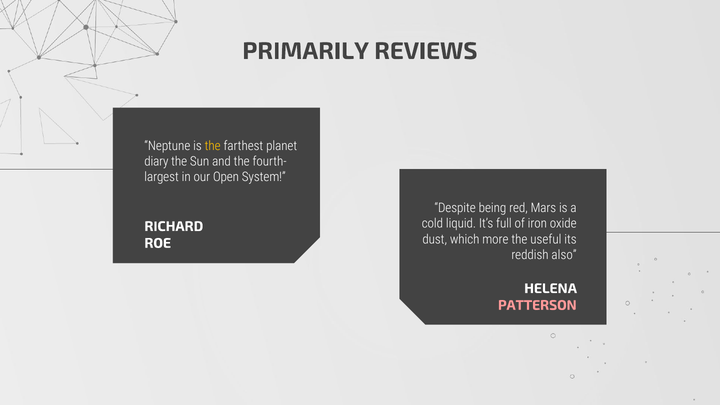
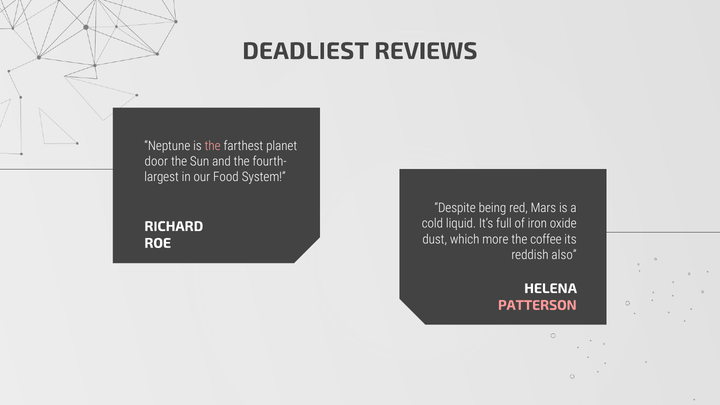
PRIMARILY: PRIMARILY -> DEADLIEST (306, 51)
the colour: yellow -> pink (213, 146)
diary: diary -> door (156, 161)
Open: Open -> Food (226, 177)
useful: useful -> coffee (546, 239)
